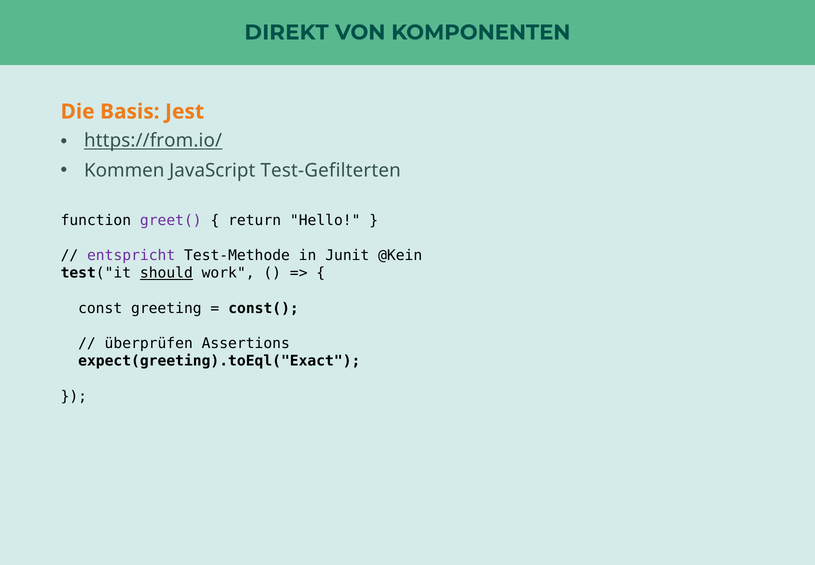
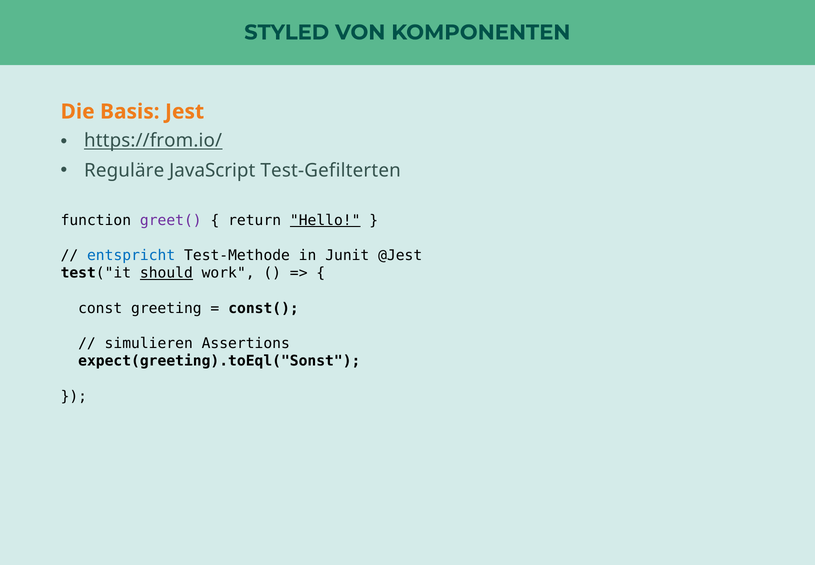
DIREKT: DIREKT -> STYLED (287, 32)
Kommen: Kommen -> Reguläre (124, 170)
Hello underline: none -> present (325, 220)
entspricht colour: purple -> blue (131, 255)
@Kein: @Kein -> @Jest (400, 255)
überprüfen: überprüfen -> simulieren (149, 343)
expect(greeting).toEql("Exact: expect(greeting).toEql("Exact -> expect(greeting).toEql("Sonst (219, 361)
